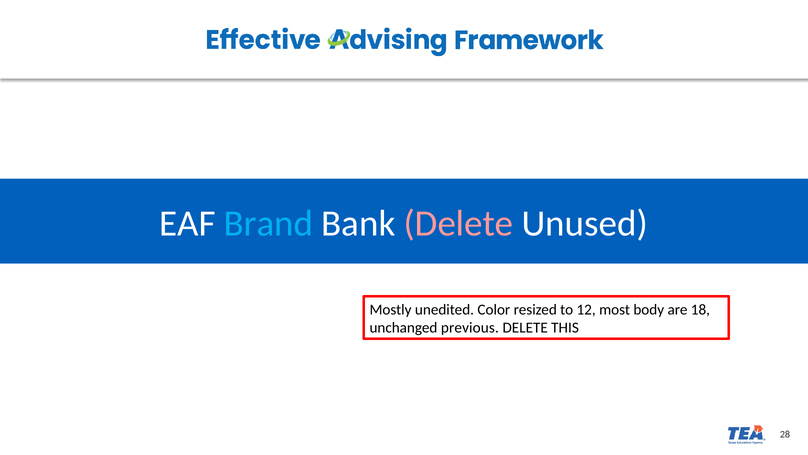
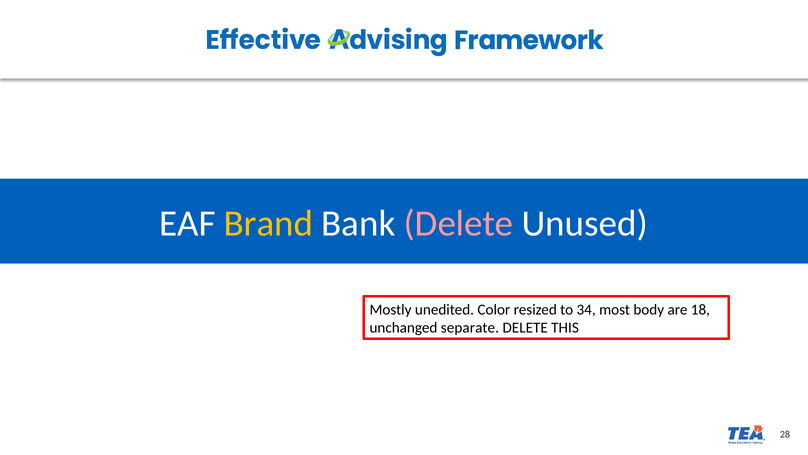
Brand colour: light blue -> yellow (268, 223)
12: 12 -> 34 (586, 309)
previous: previous -> separate (470, 327)
